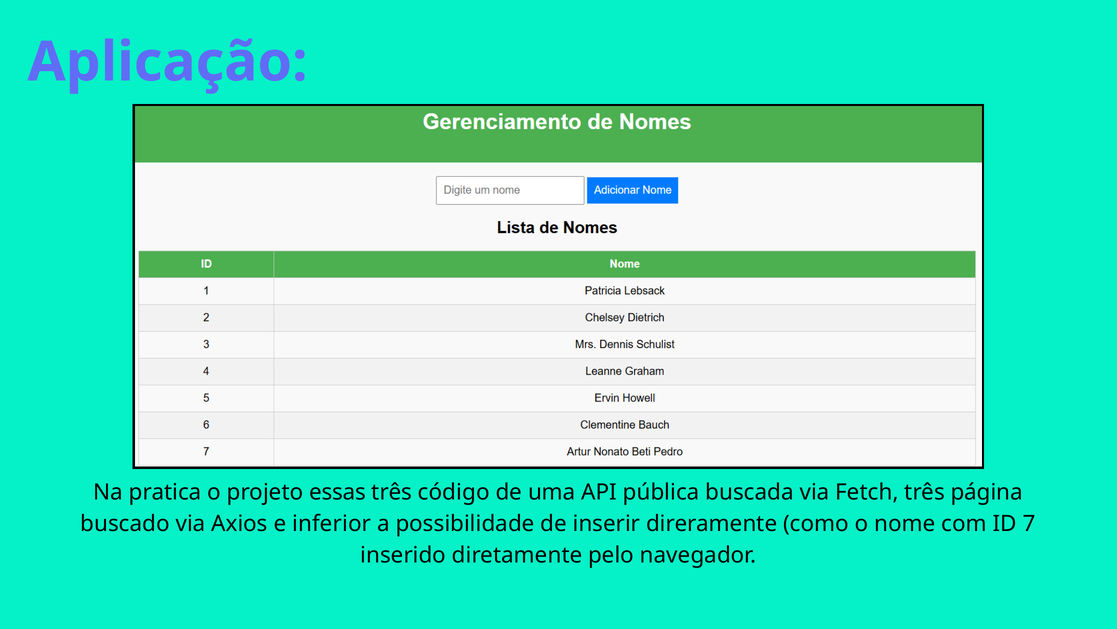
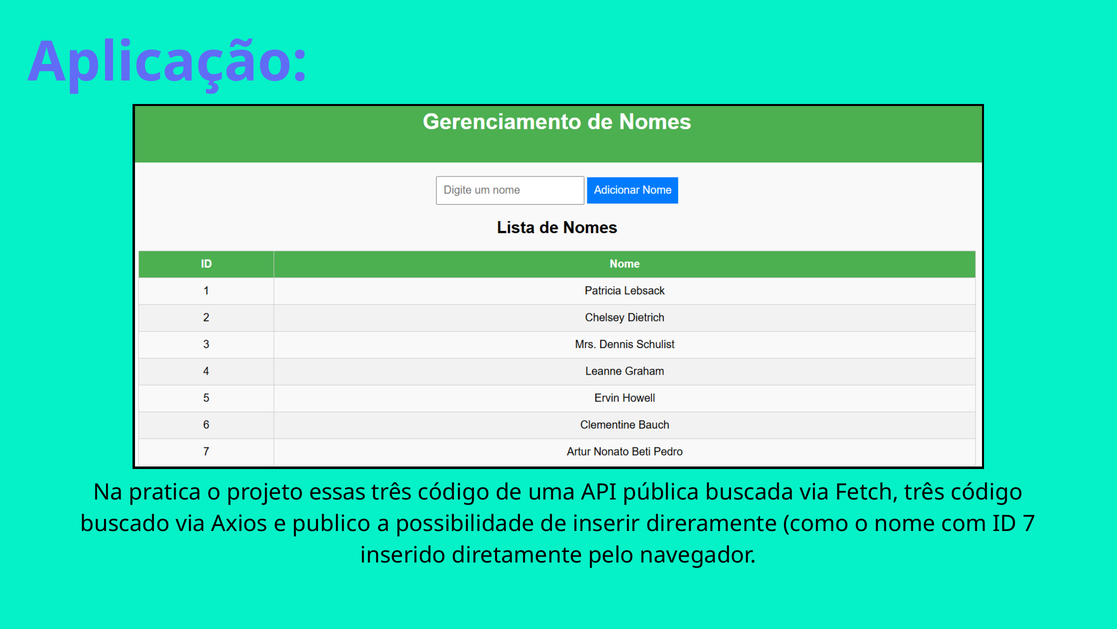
Fetch três página: página -> código (987, 492)
inferior: inferior -> publico (332, 523)
